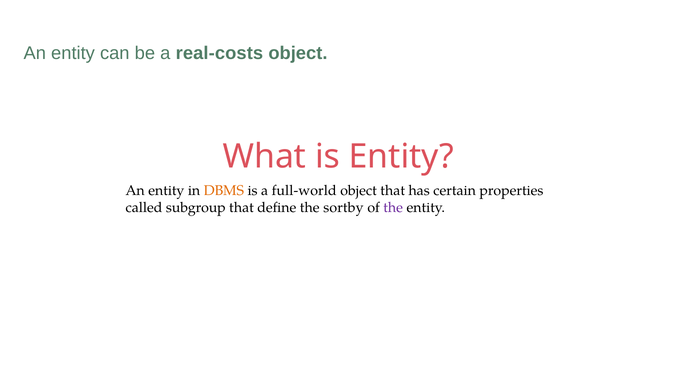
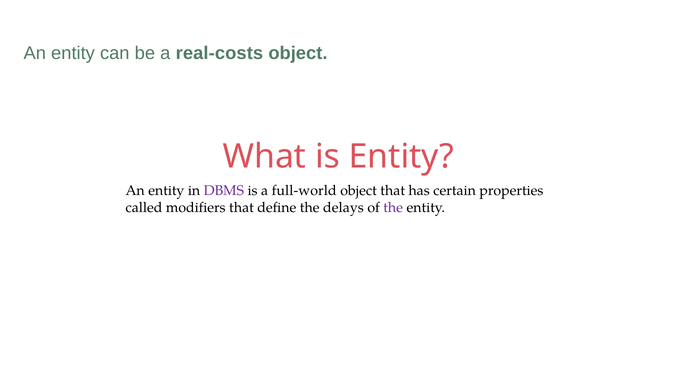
DBMS colour: orange -> purple (224, 190)
subgroup: subgroup -> modifiers (196, 207)
sortby: sortby -> delays (343, 207)
